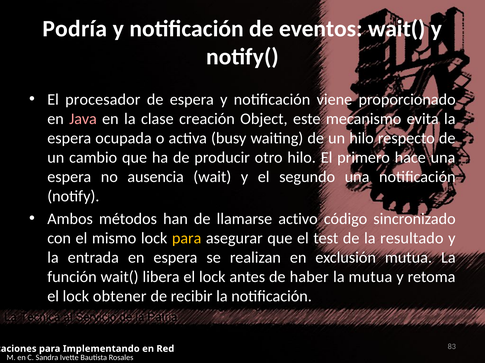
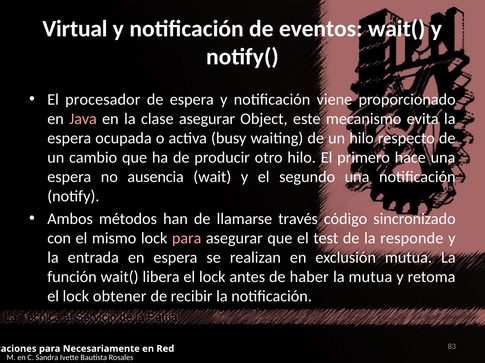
Podría: Podría -> Virtual (75, 29)
clase creación: creación -> asegurar (207, 119)
activo: activo -> través (298, 219)
para colour: yellow -> pink (187, 239)
resultado: resultado -> responde (412, 239)
Implementando: Implementando -> Necesariamente (101, 349)
